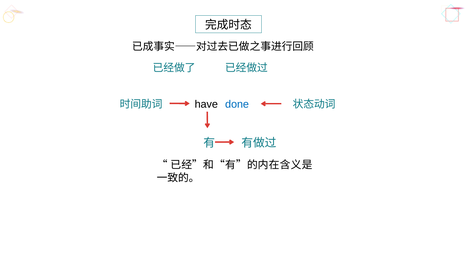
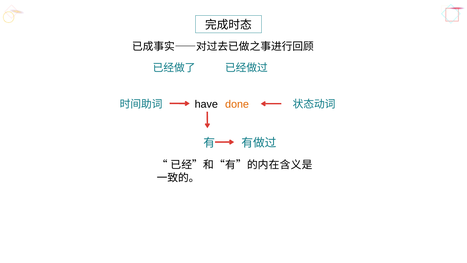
done colour: blue -> orange (237, 104)
